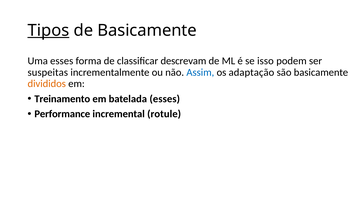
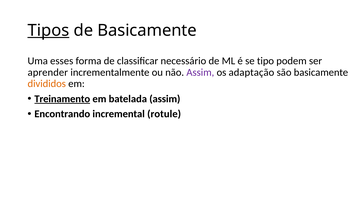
descrevam: descrevam -> necessário (183, 61)
isso: isso -> tipo (265, 61)
suspeitas: suspeitas -> aprender (48, 73)
Assim colour: blue -> purple (200, 73)
Treinamento underline: none -> present (62, 99)
batelada esses: esses -> assim (165, 99)
Performance: Performance -> Encontrando (62, 114)
